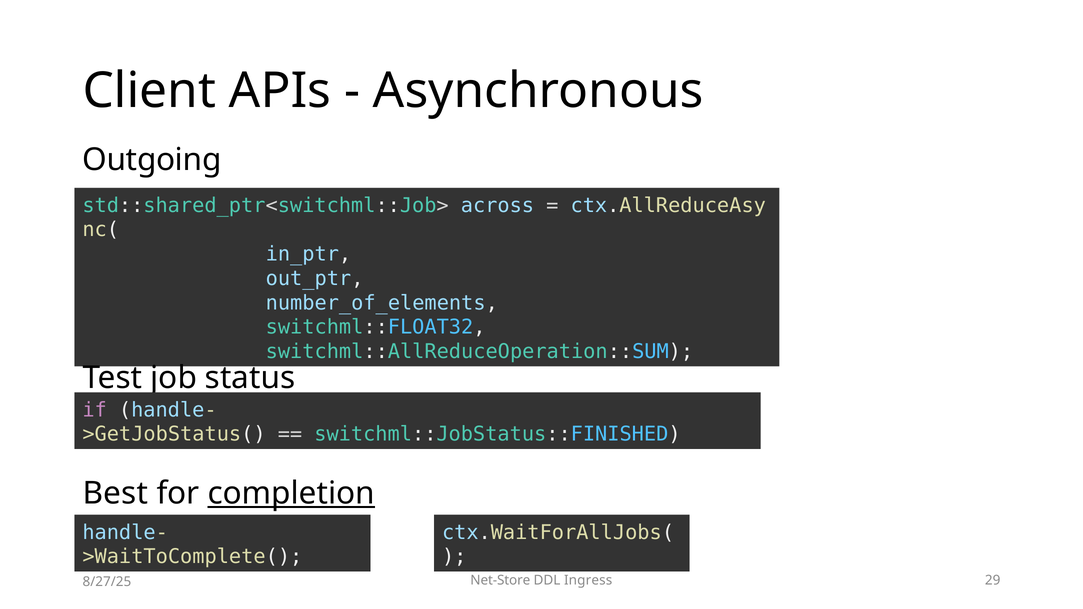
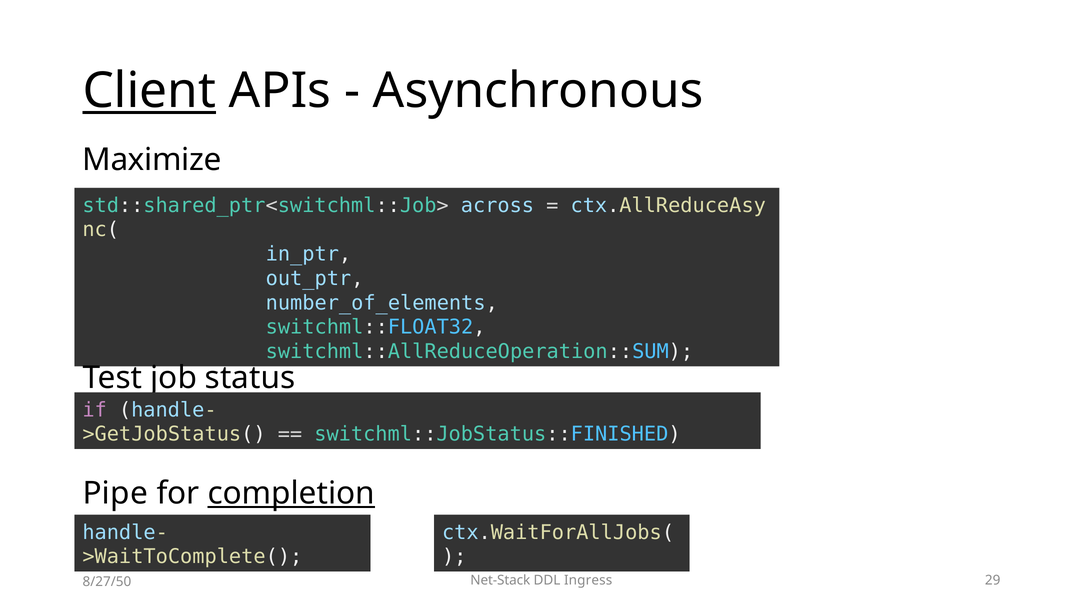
Client underline: none -> present (149, 91)
Outgoing: Outgoing -> Maximize (152, 160)
Best: Best -> Pipe (115, 493)
Net-Store: Net-Store -> Net-Stack (500, 581)
8/27/25: 8/27/25 -> 8/27/50 (107, 582)
